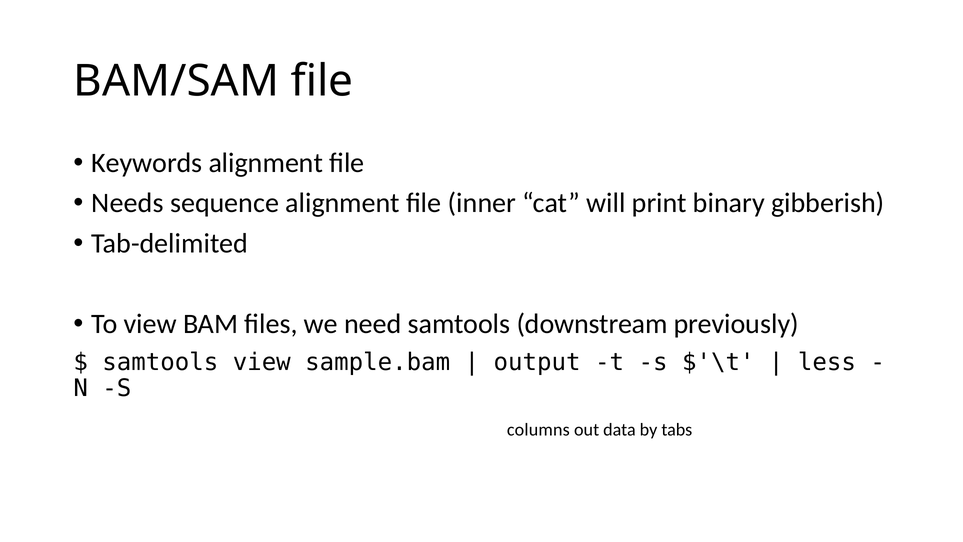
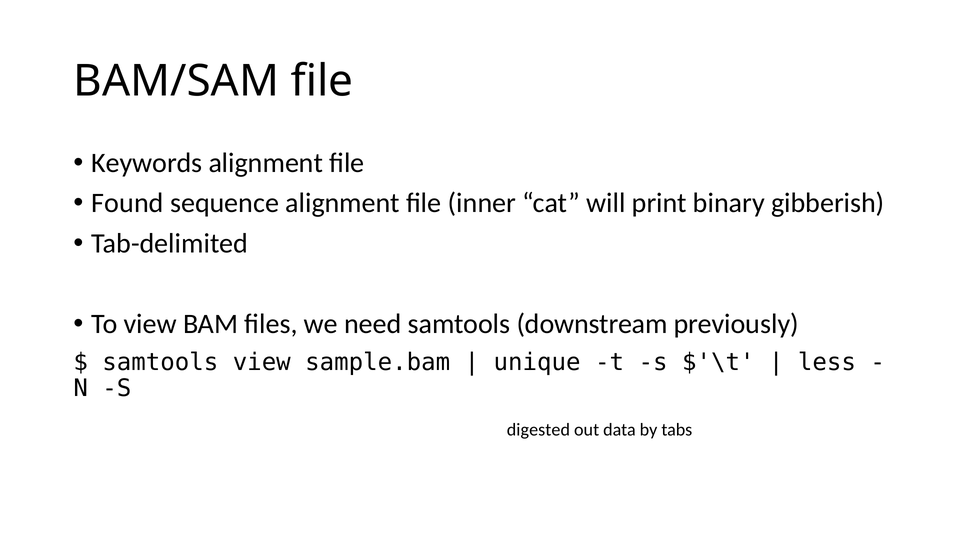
Needs: Needs -> Found (128, 203)
output: output -> unique (537, 362)
columns: columns -> digested (538, 430)
